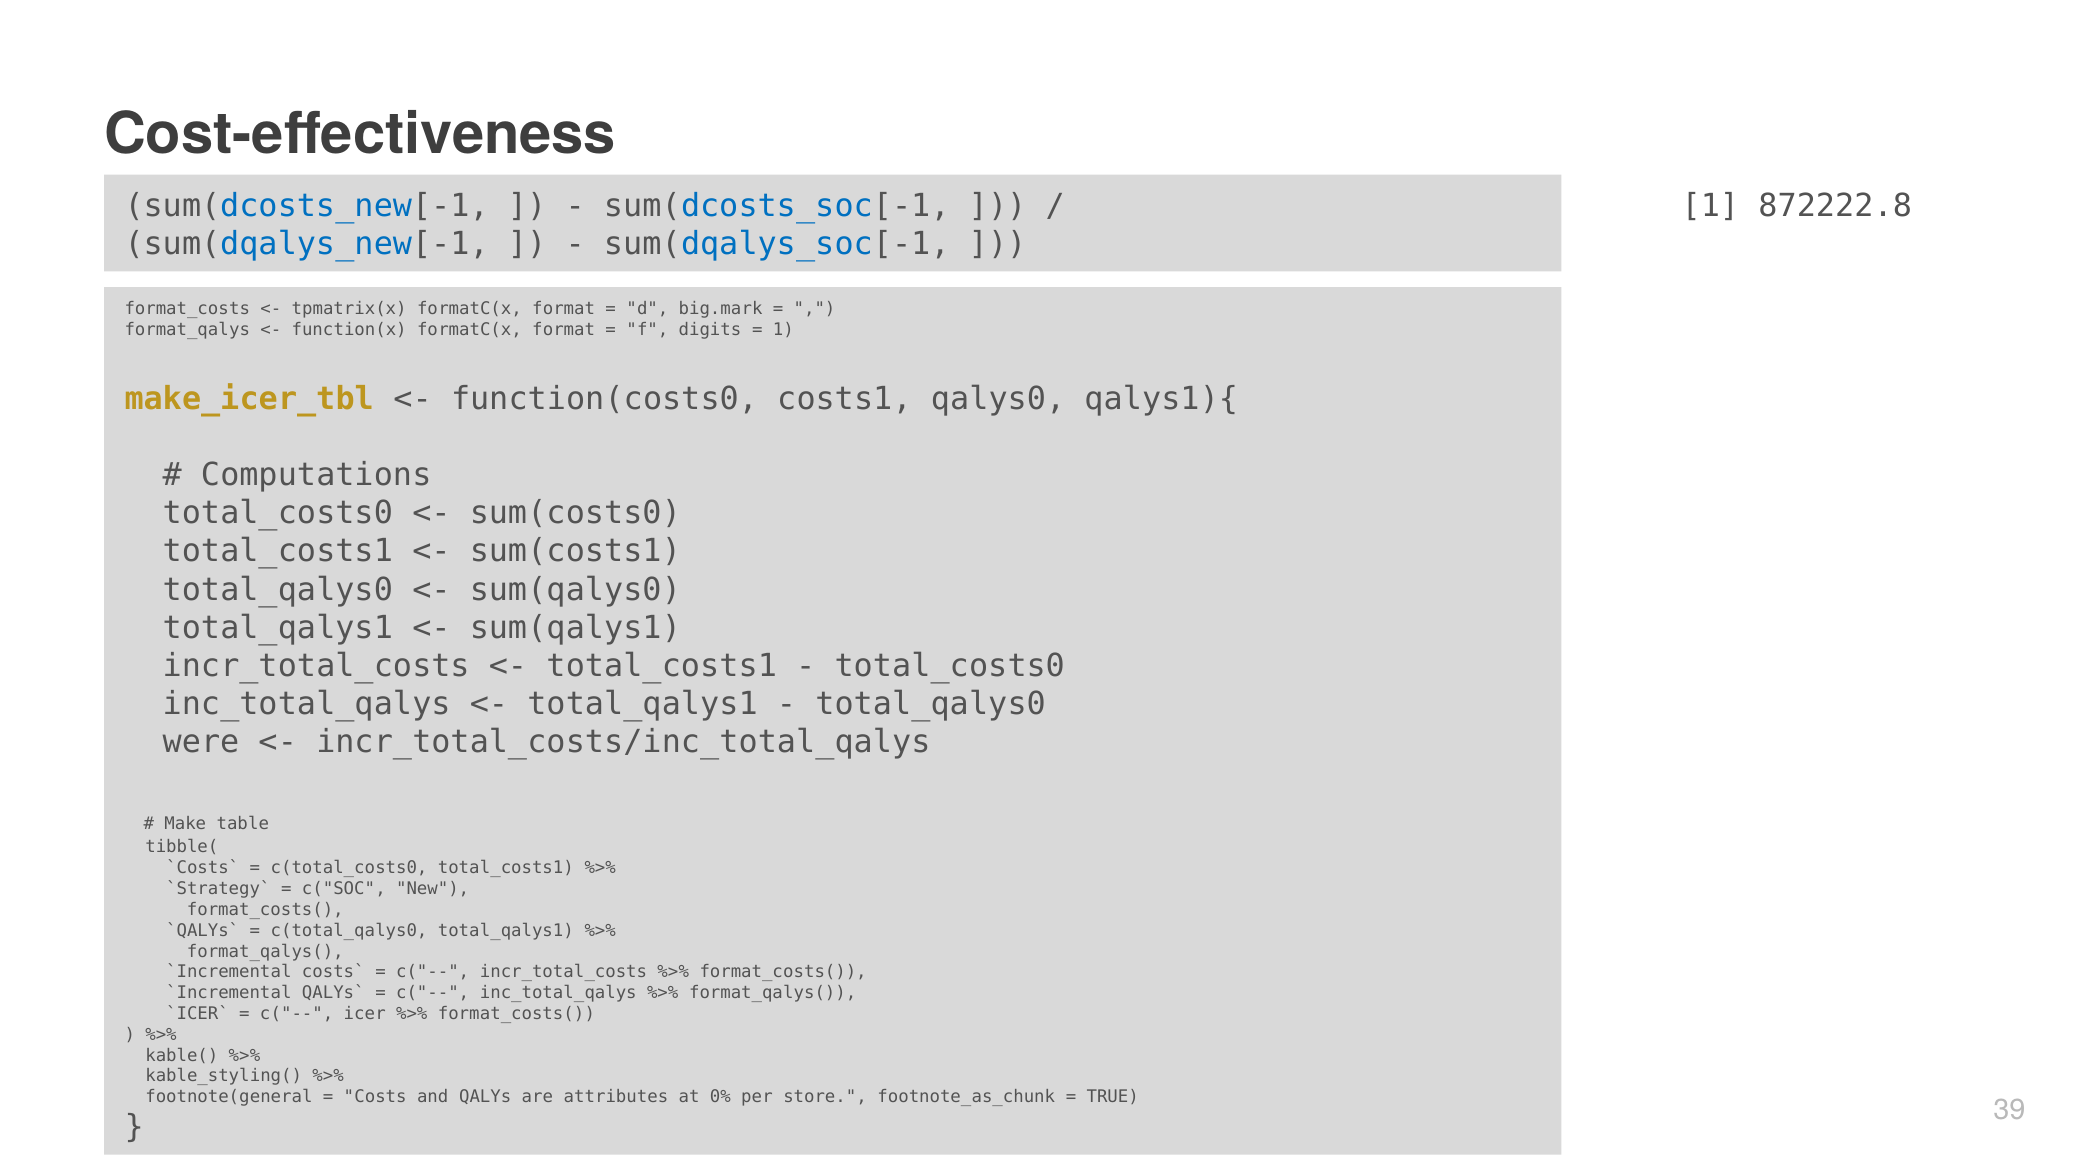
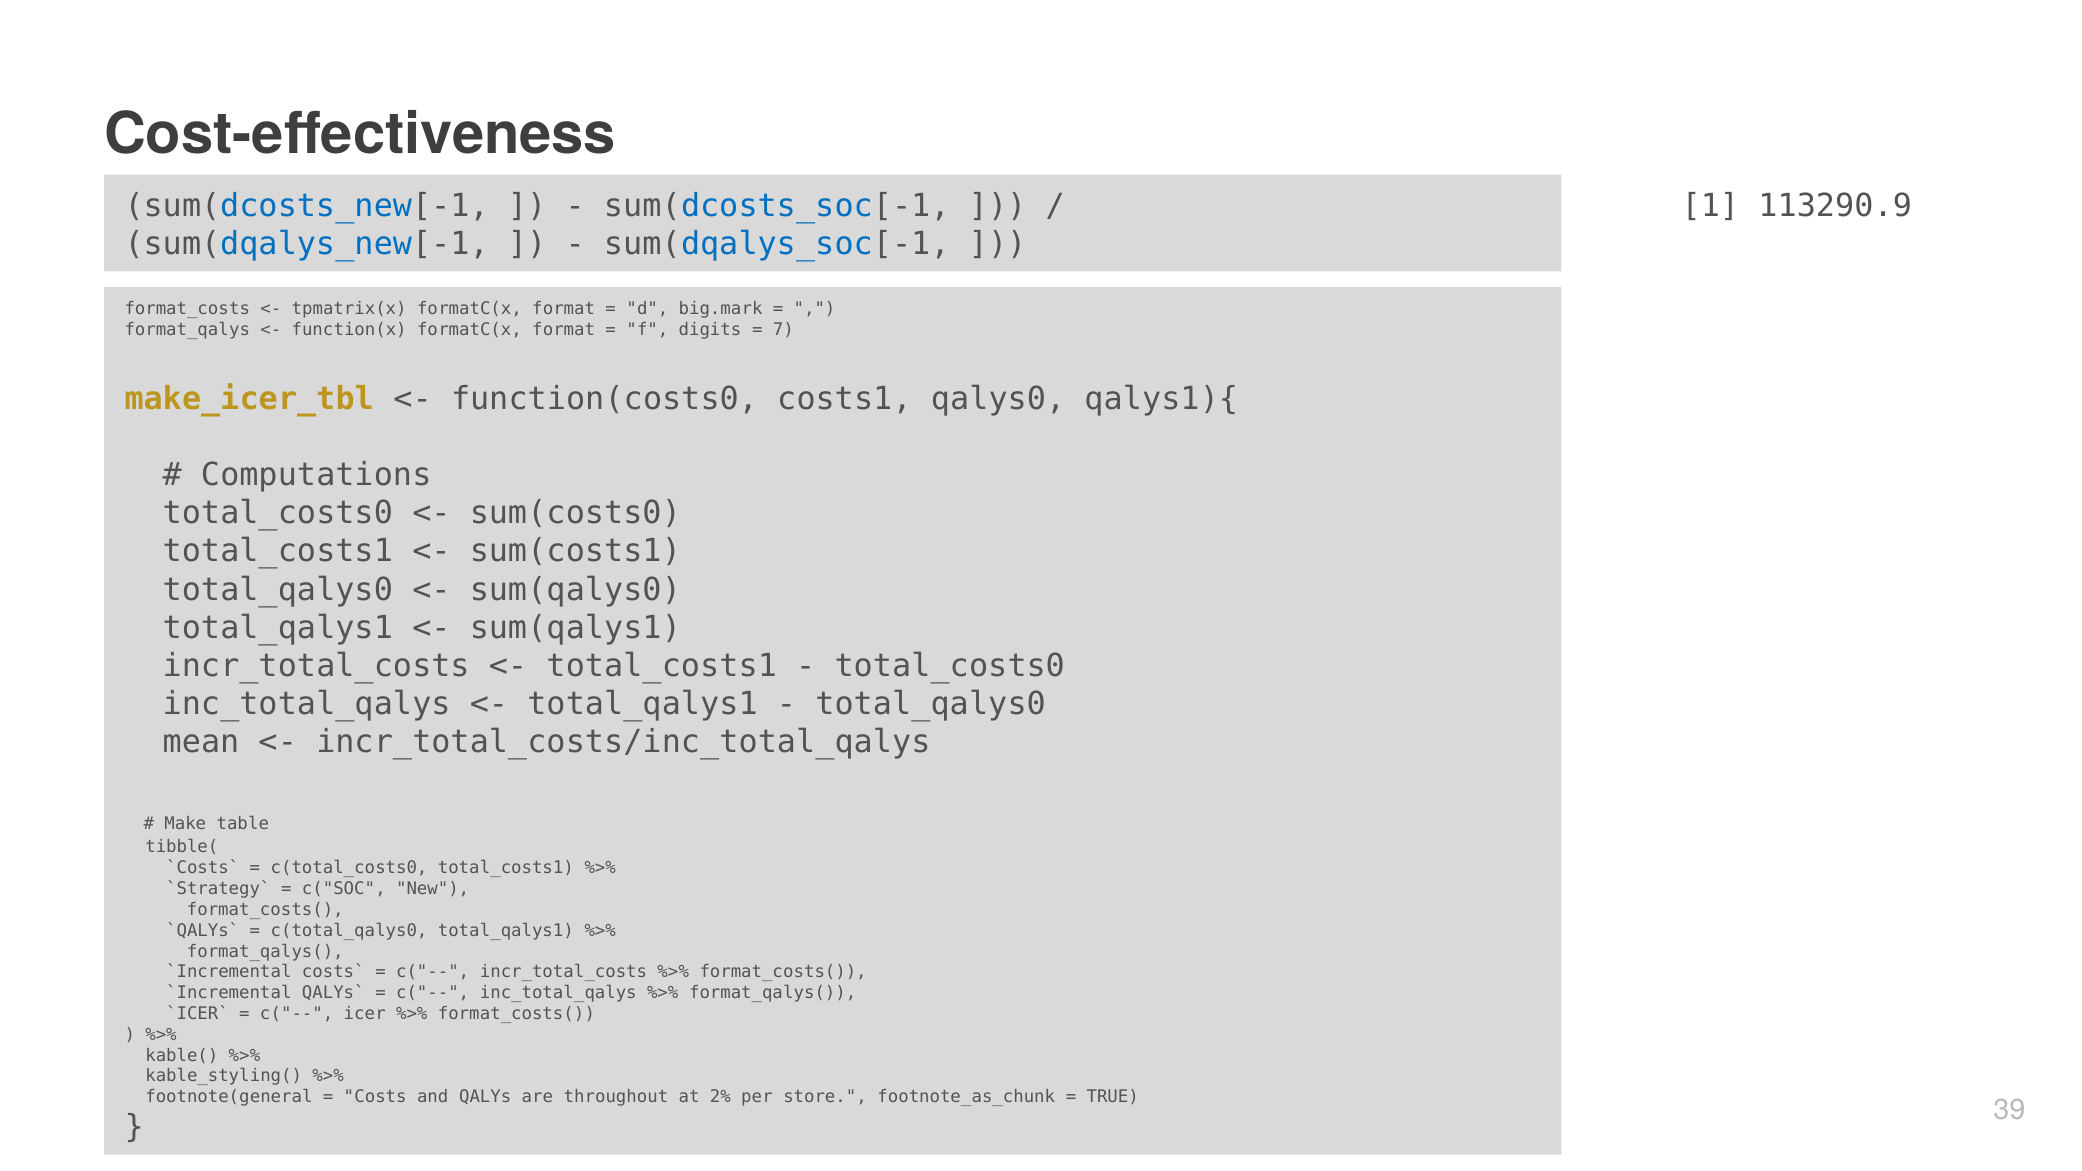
872222.8: 872222.8 -> 113290.9 (1835, 206)
1: 1 -> 7 (783, 330)
were: were -> mean (201, 742)
attributes: attributes -> throughout (616, 1097)
0%: 0% -> 2% (720, 1097)
